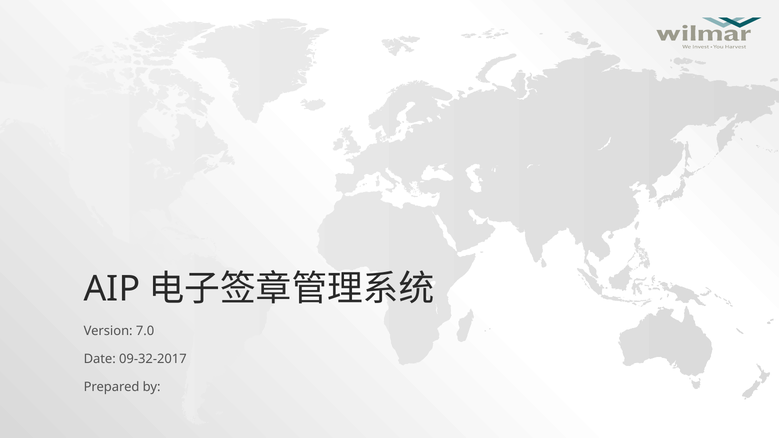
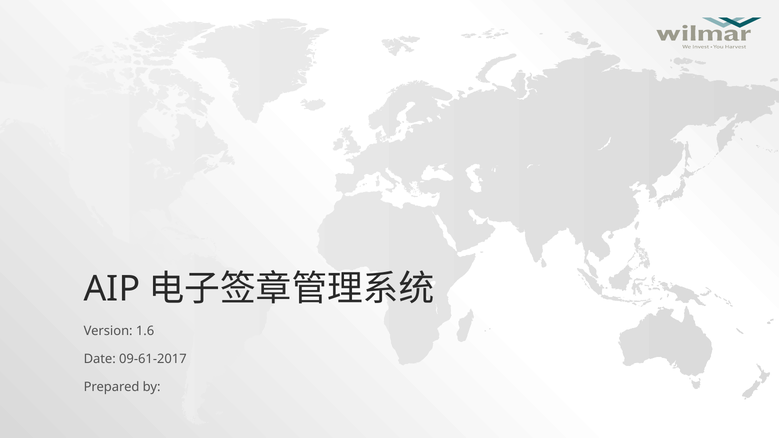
7.0: 7.0 -> 1.6 (145, 331)
09-32-2017: 09-32-2017 -> 09-61-2017 (153, 359)
